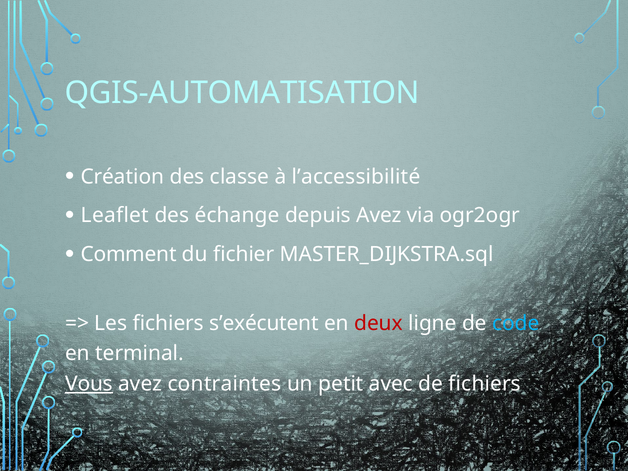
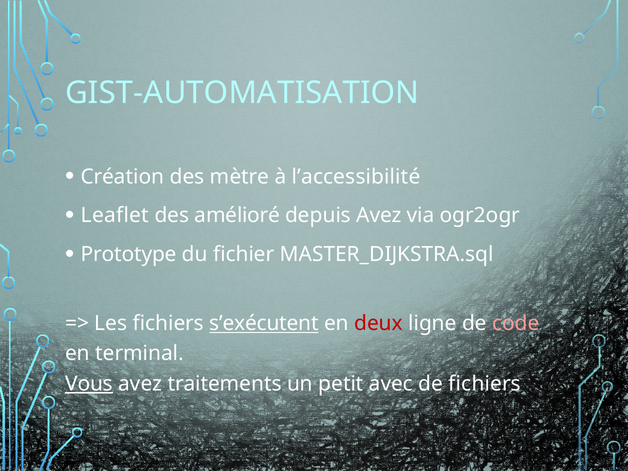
QGIS-AUTOMATISATION: QGIS-AUTOMATISATION -> GIST-AUTOMATISATION (242, 93)
classe: classe -> mètre (240, 177)
échange: échange -> amélioré (237, 216)
Comment: Comment -> Prototype (129, 254)
s’exécutent underline: none -> present (264, 323)
code colour: light blue -> pink (516, 323)
contraintes: contraintes -> traitements (225, 384)
